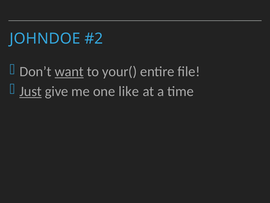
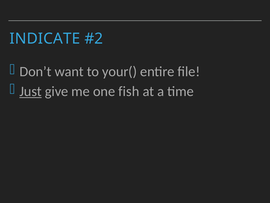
JOHNDOE: JOHNDOE -> INDICATE (45, 38)
want underline: present -> none (69, 71)
like: like -> fish (129, 91)
